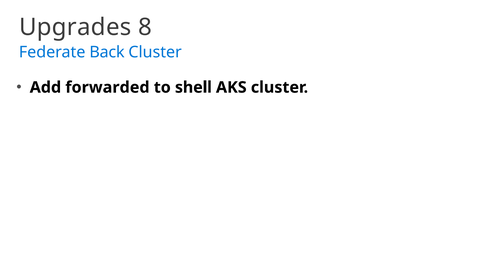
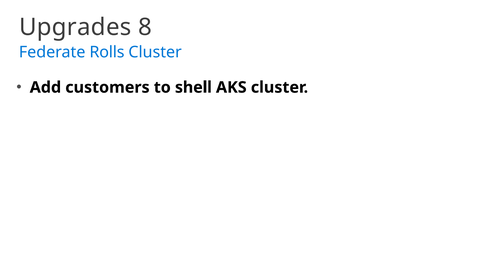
Back: Back -> Rolls (107, 52)
forwarded: forwarded -> customers (107, 87)
